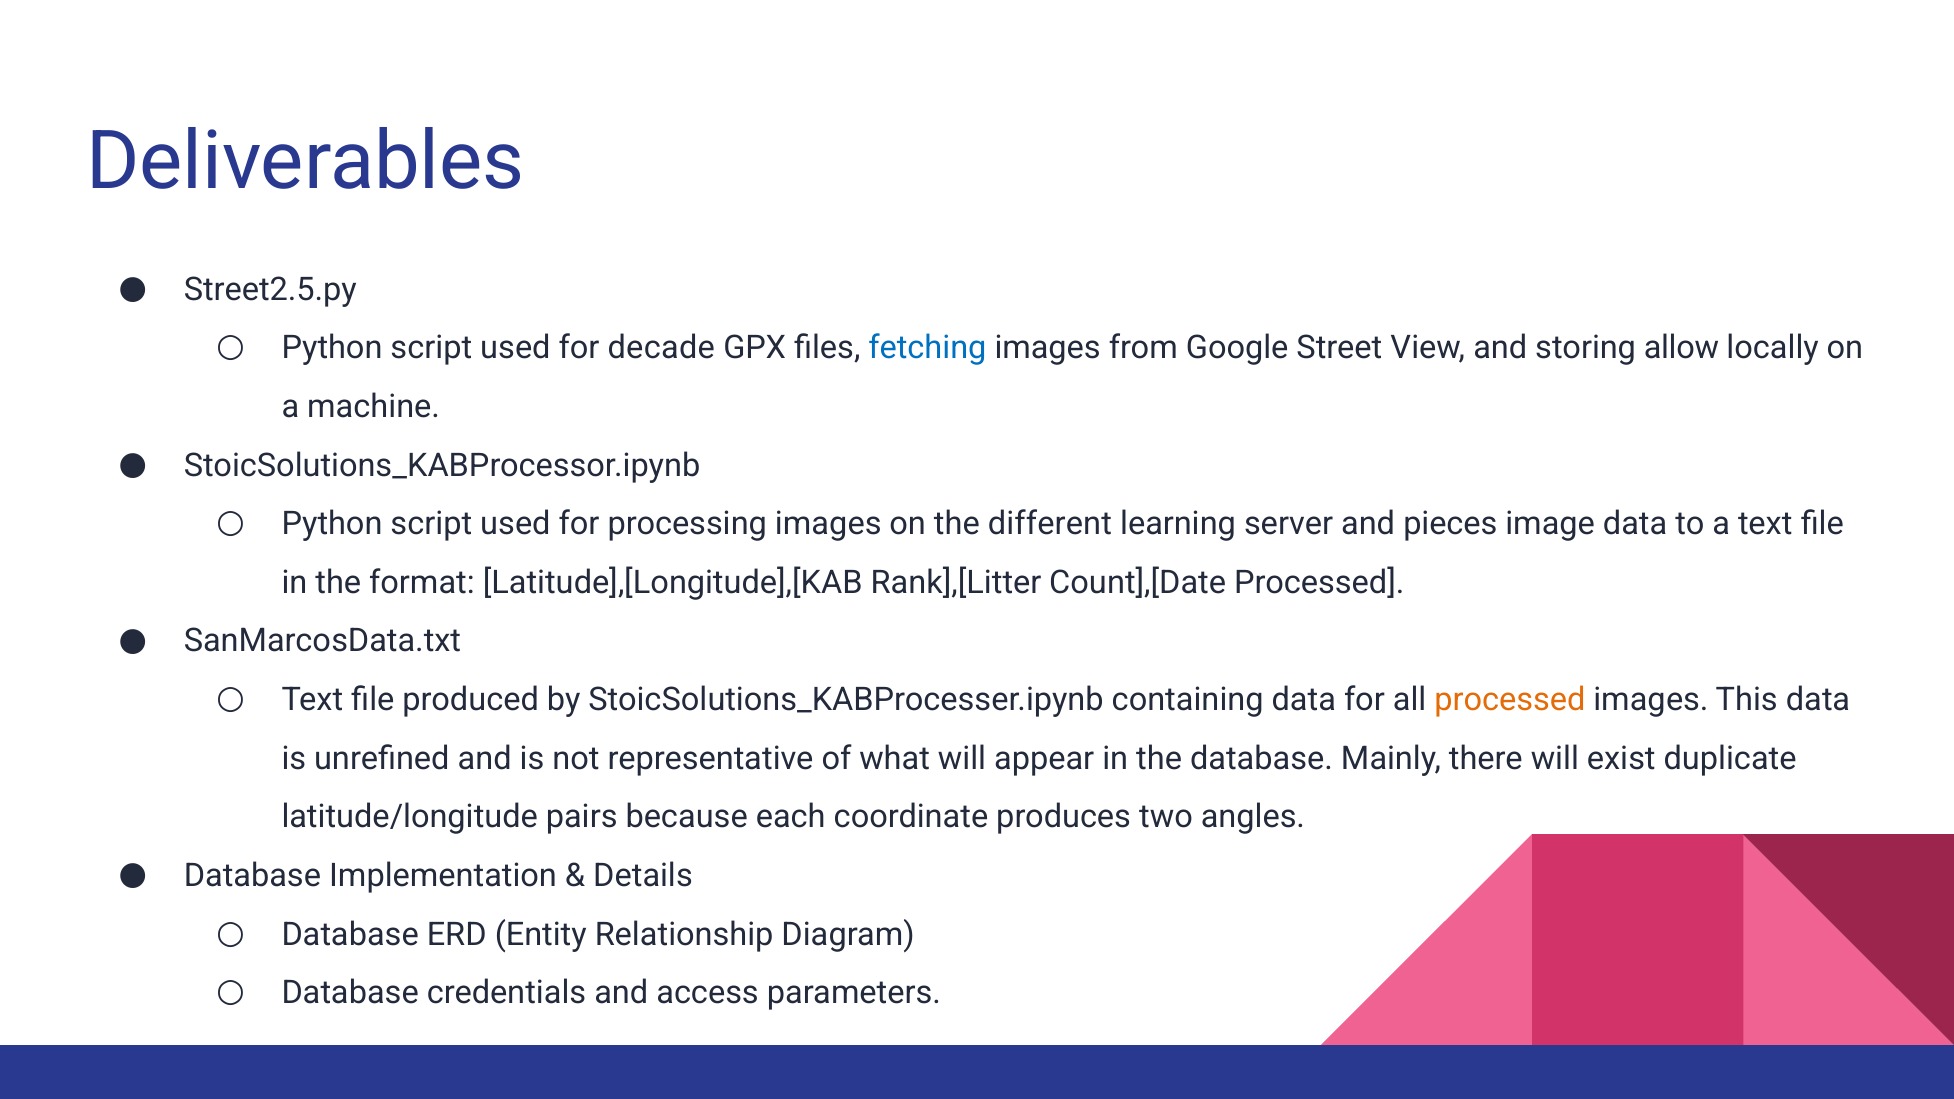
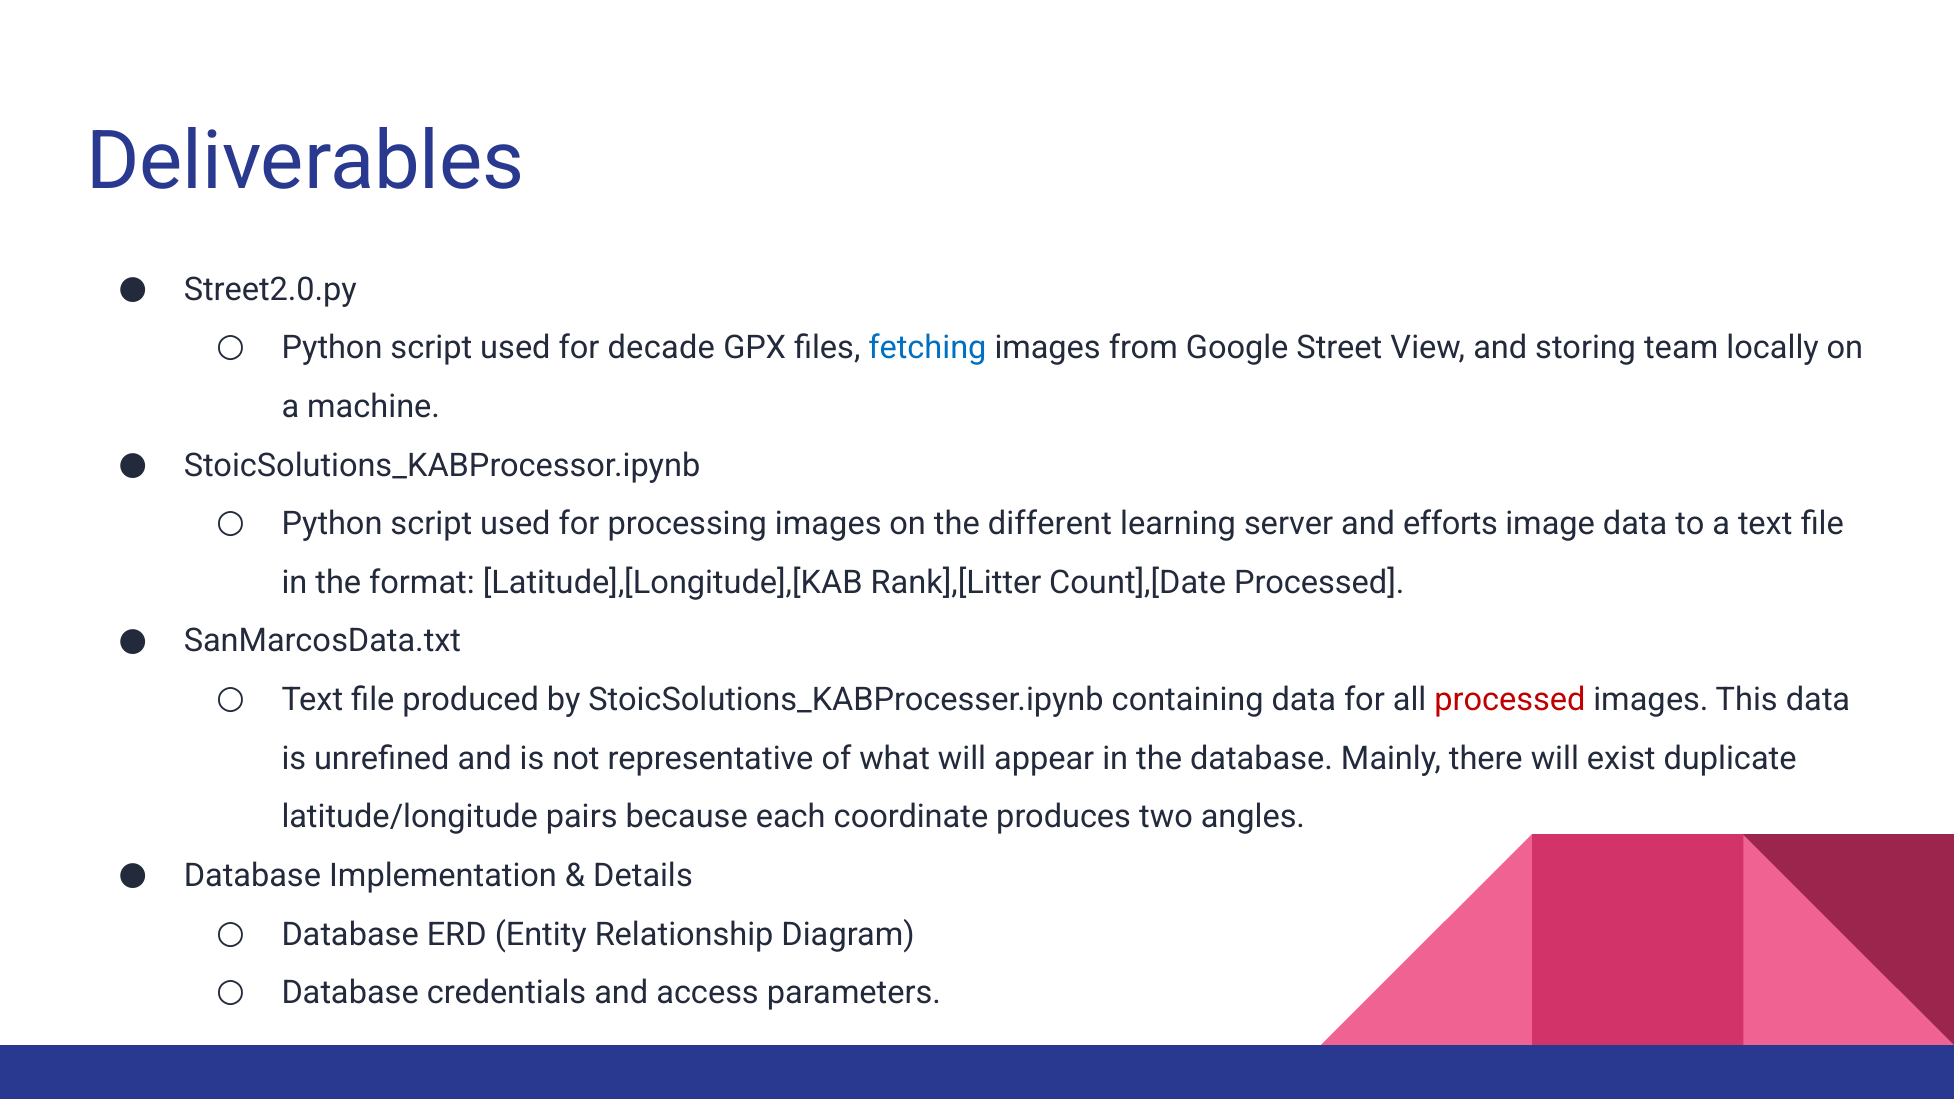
Street2.5.py: Street2.5.py -> Street2.0.py (270, 290)
allow: allow -> team (1681, 348)
pieces: pieces -> efforts (1450, 524)
processed colour: orange -> red (1510, 700)
